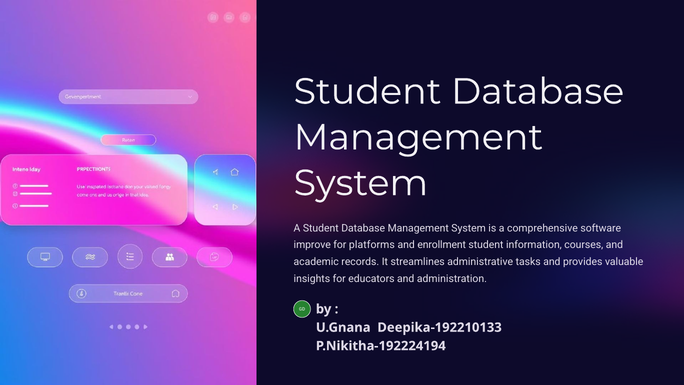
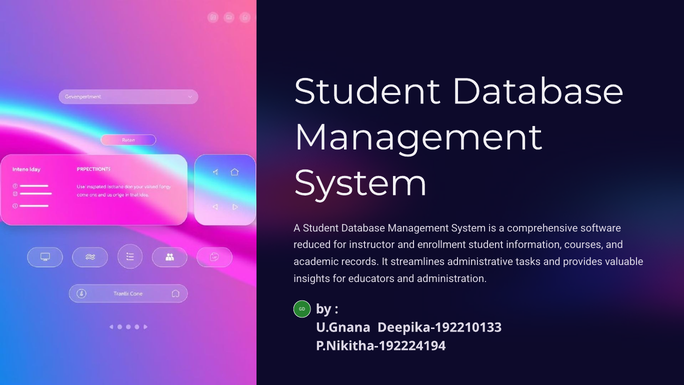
improve: improve -> reduced (312, 245)
platforms: platforms -> instructor (372, 245)
